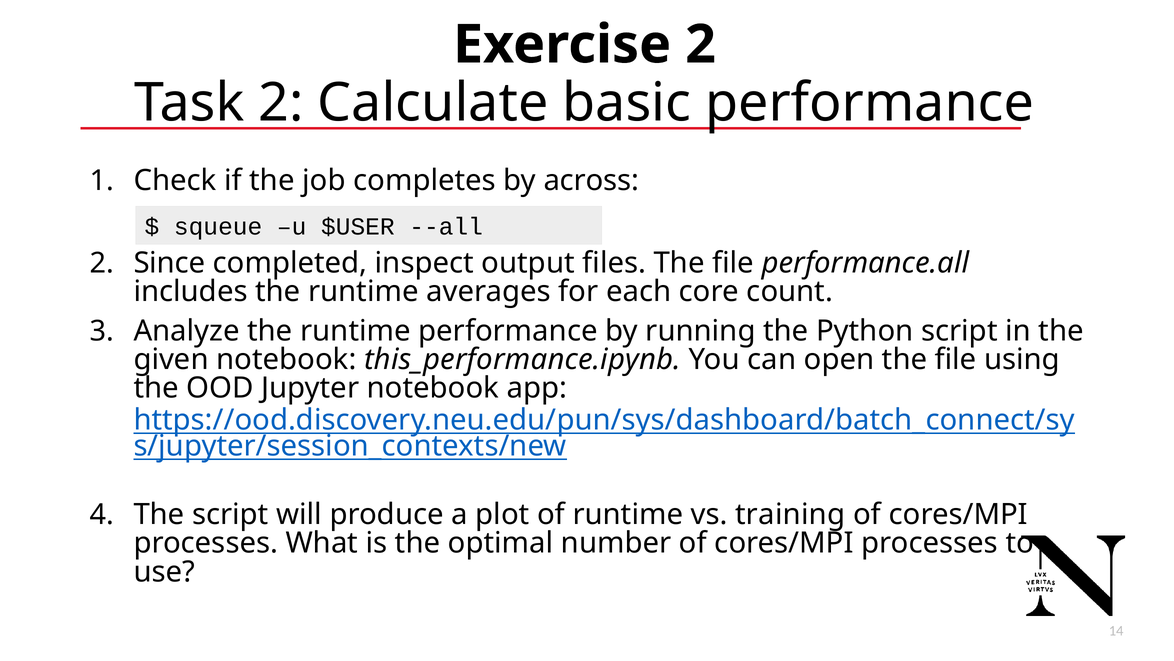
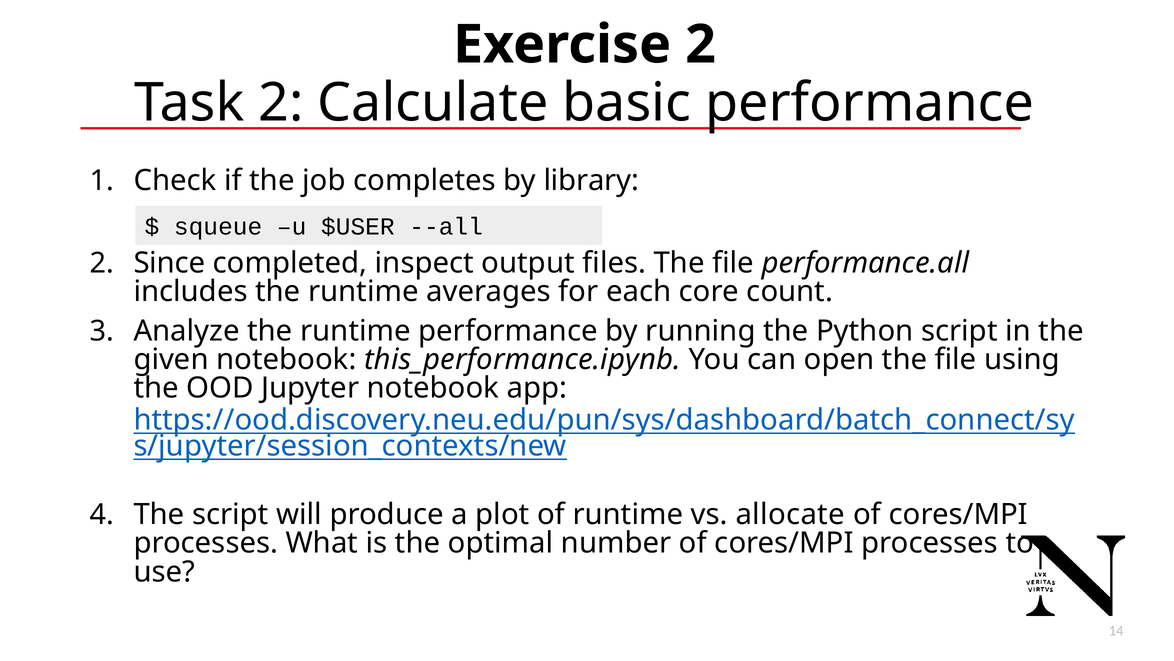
across: across -> library (591, 180)
training: training -> allocate (790, 514)
